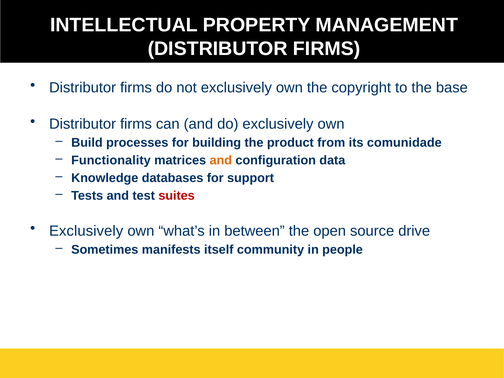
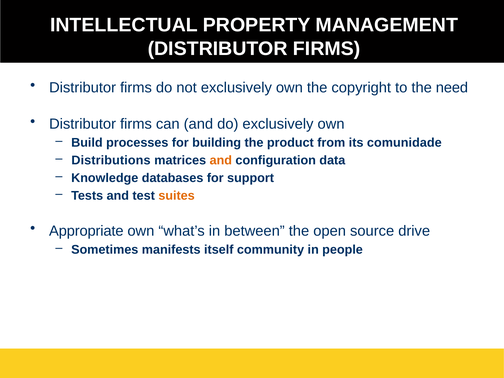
base: base -> need (452, 88)
Functionality: Functionality -> Distributions (111, 160)
suites colour: red -> orange (177, 196)
Exclusively: Exclusively -> Appropriate (86, 231)
